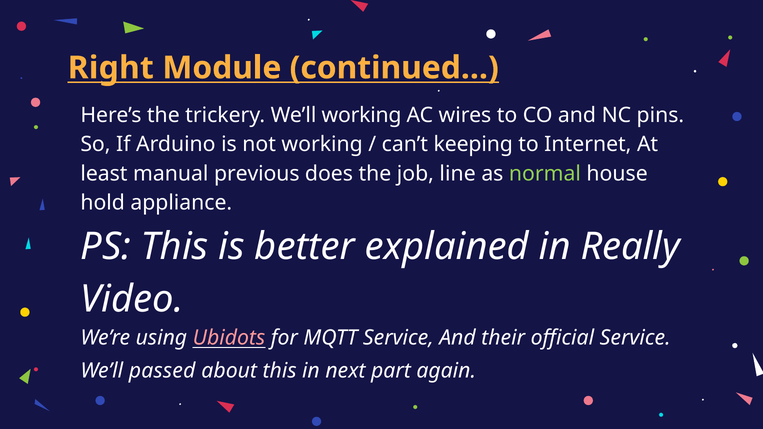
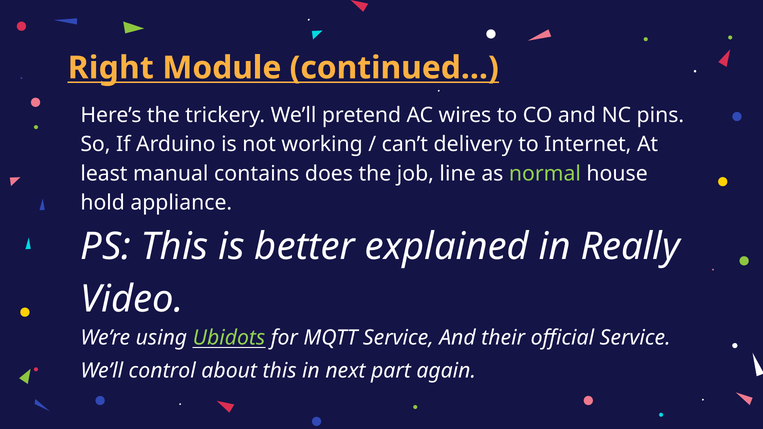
We’ll working: working -> pretend (361, 115)
keeping: keeping -> delivery (473, 145)
previous: previous -> contains (257, 174)
Ubidots colour: pink -> light green (229, 338)
passed: passed -> control (162, 371)
